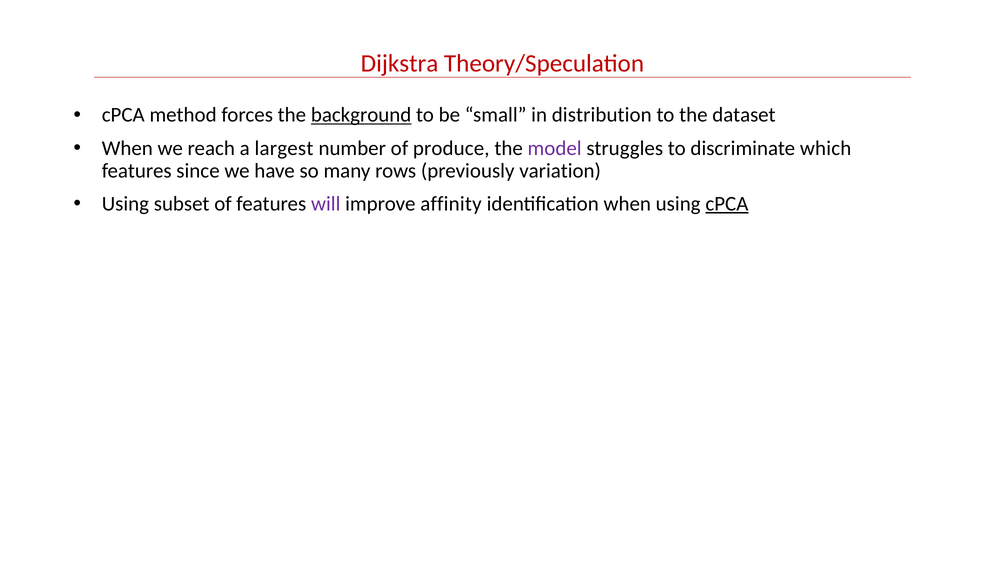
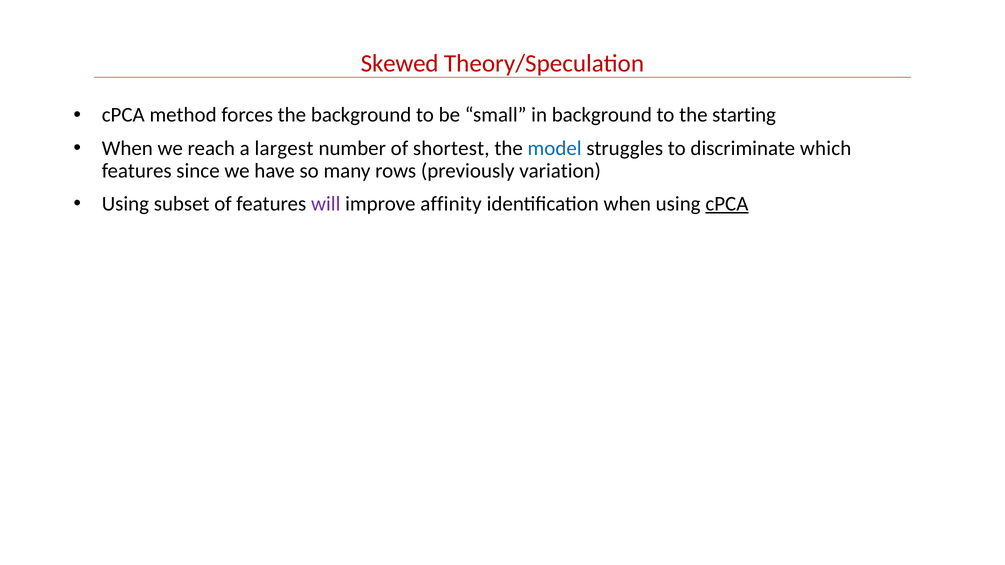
Dijkstra: Dijkstra -> Skewed (400, 63)
background underline: present -> none (361, 115)
in distribution: distribution -> background (602, 115)
dataset: dataset -> starting (744, 115)
produce: produce -> shortest (451, 148)
model colour: purple -> blue (555, 148)
